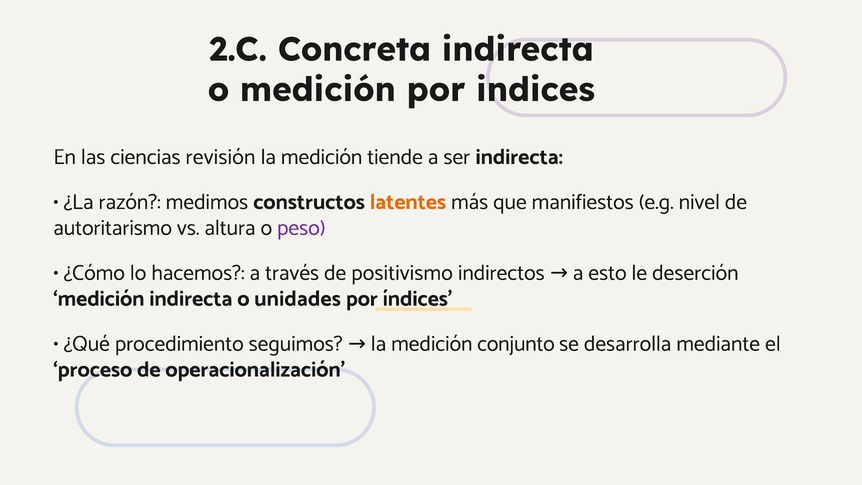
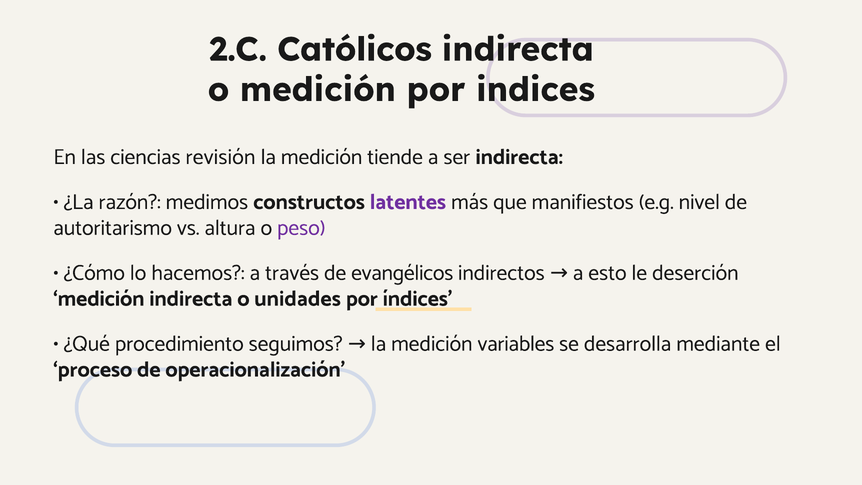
Concreta: Concreta -> Católicos (355, 50)
latentes colour: orange -> purple (408, 202)
positivismo: positivismo -> evangélicos (402, 273)
conjunto: conjunto -> variables (516, 344)
